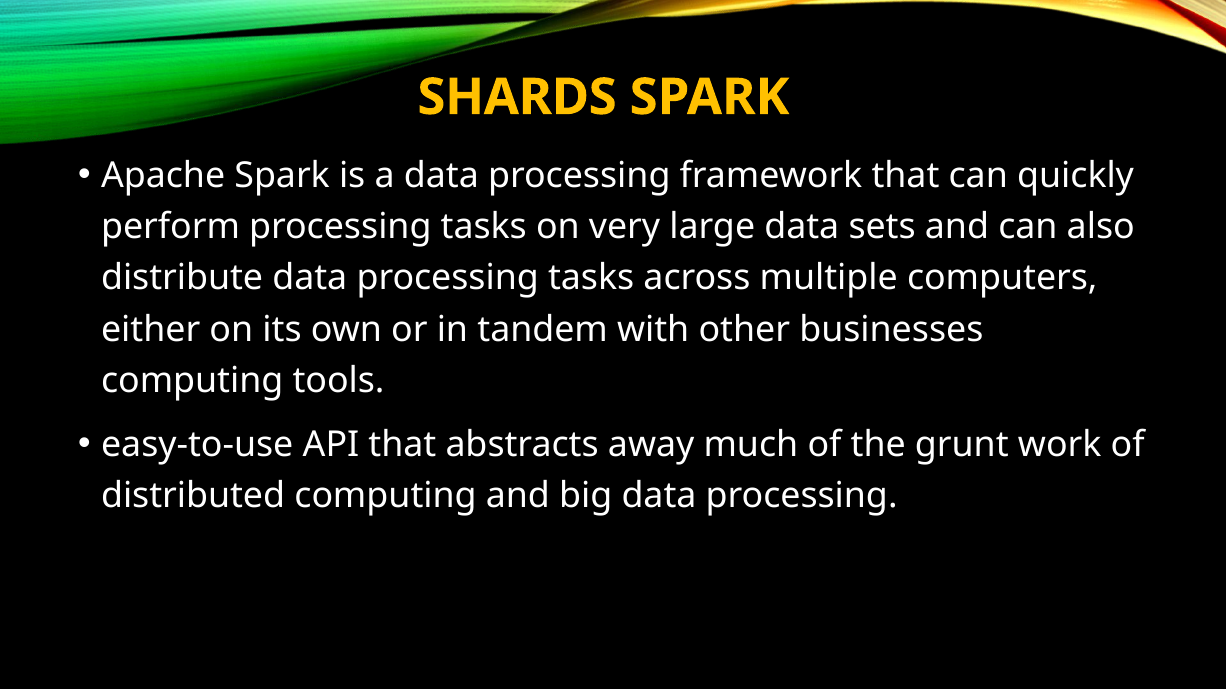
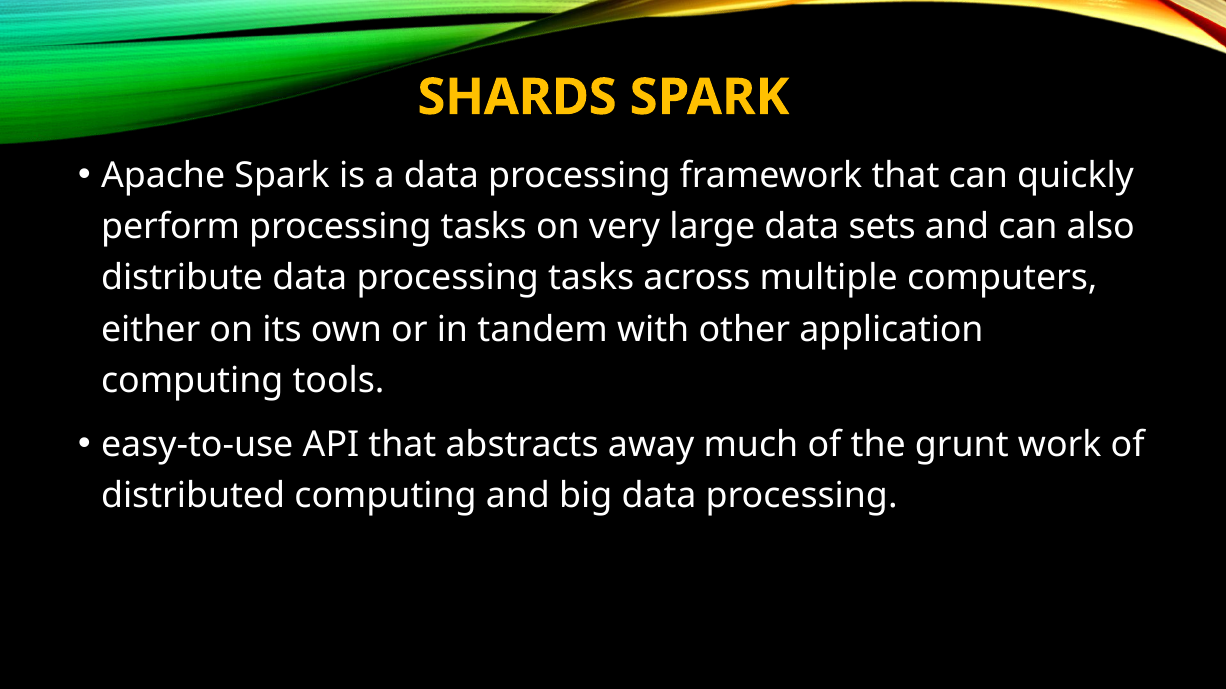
businesses: businesses -> application (891, 330)
